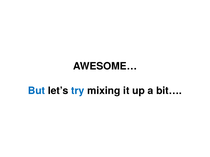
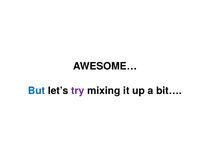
try colour: blue -> purple (78, 91)
